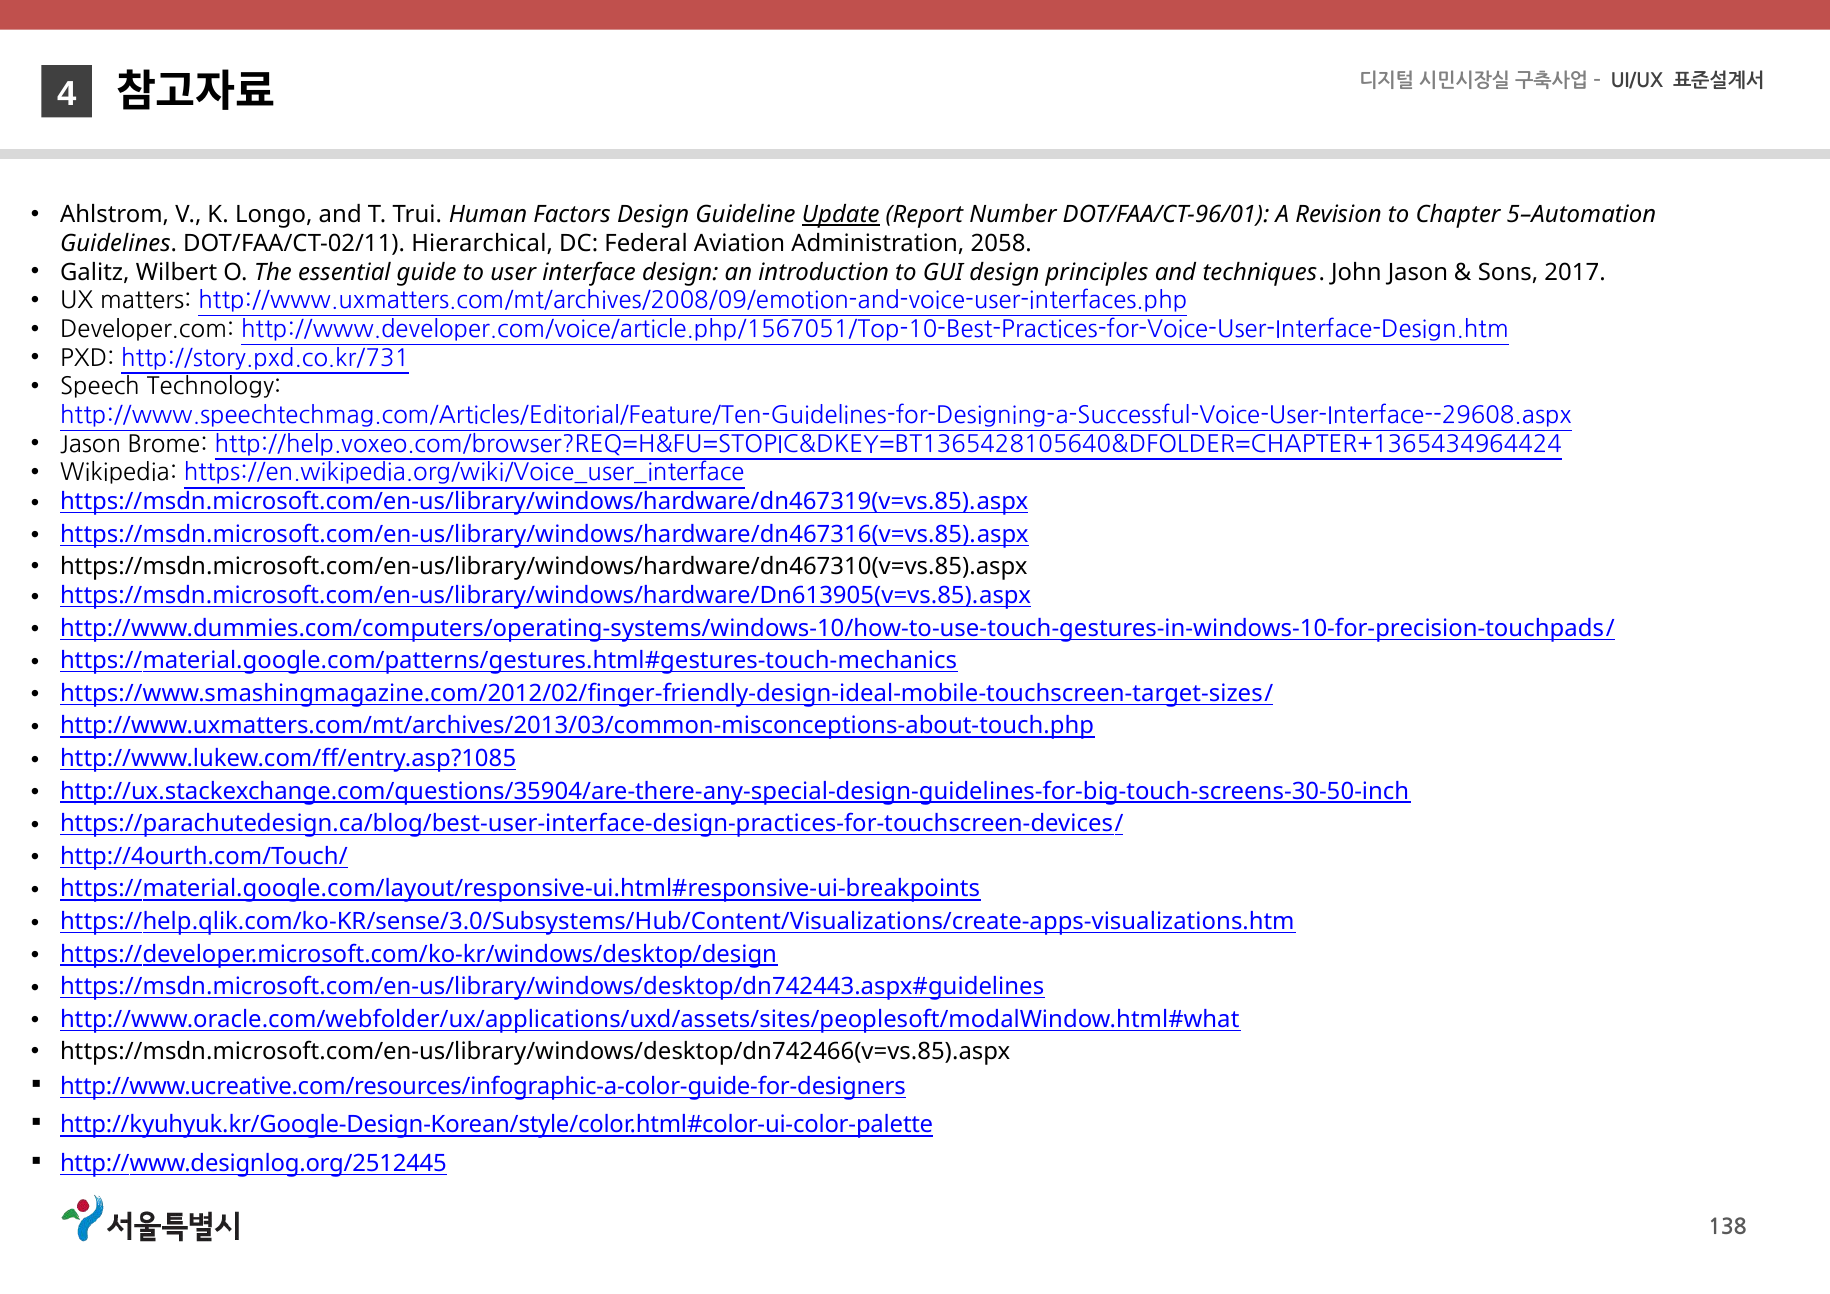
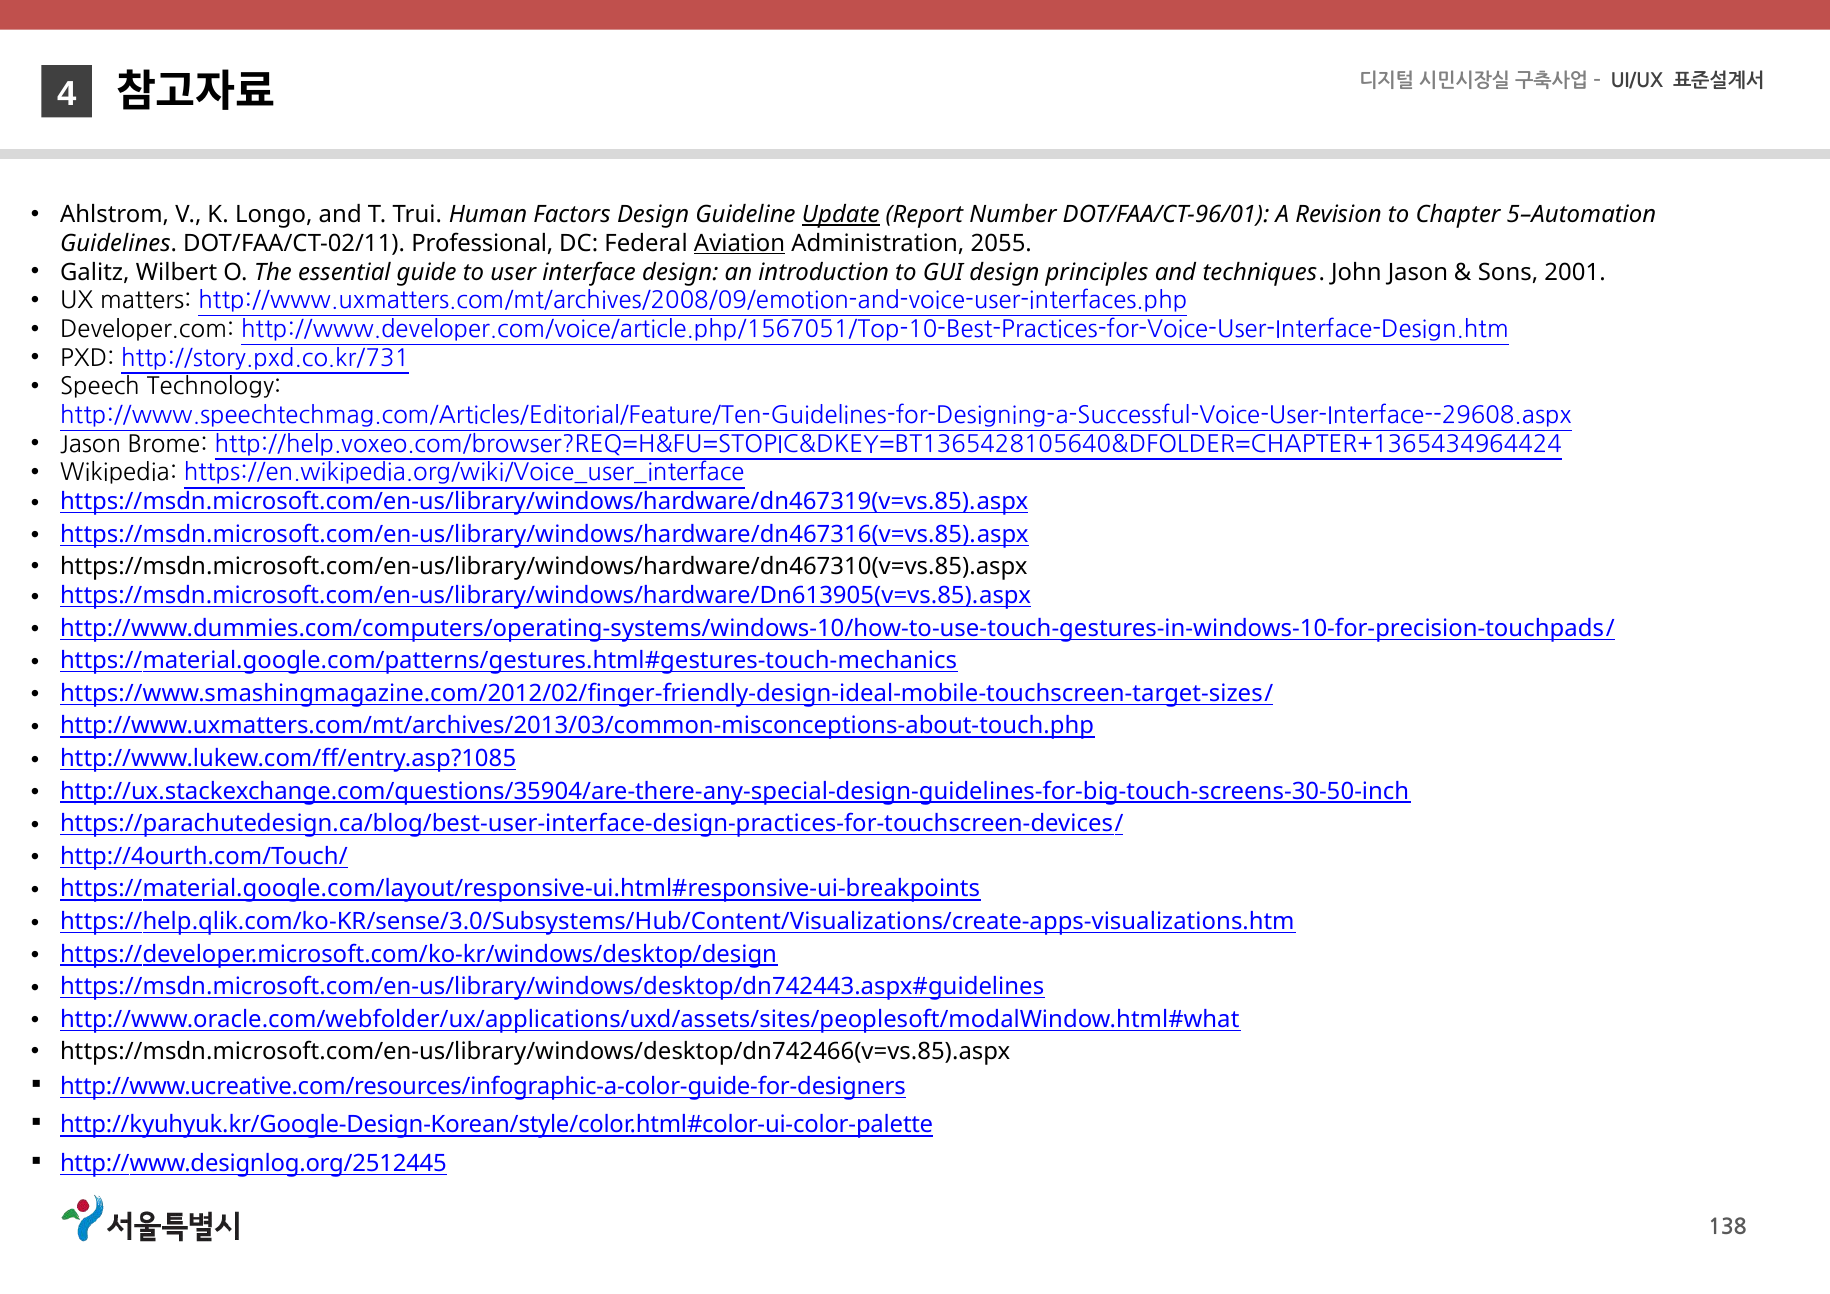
Hierarchical: Hierarchical -> Professional (482, 243)
Aviation underline: none -> present (740, 243)
2058: 2058 -> 2055 (1001, 243)
2017: 2017 -> 2001 (1575, 272)
